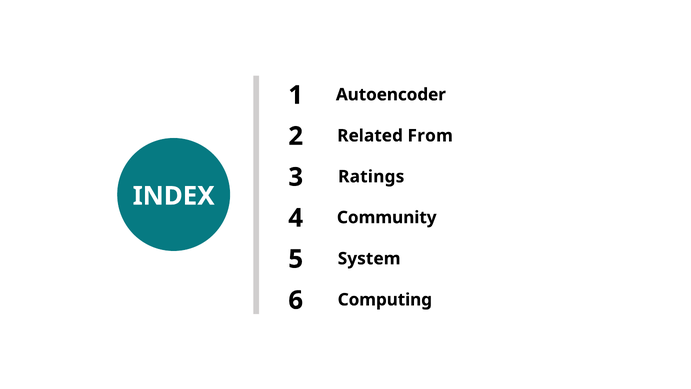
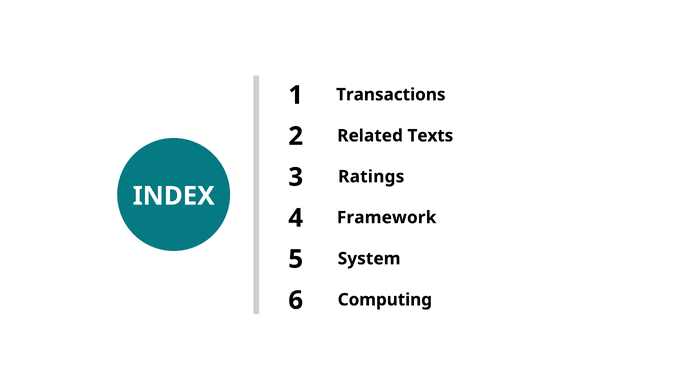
Autoencoder: Autoencoder -> Transactions (391, 95)
From: From -> Texts (430, 136)
Community: Community -> Framework (387, 217)
